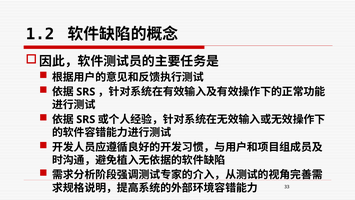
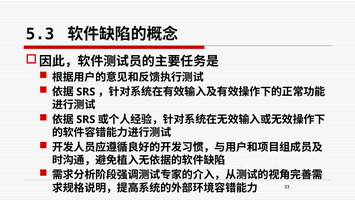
1.2: 1.2 -> 5.3 (40, 34)
